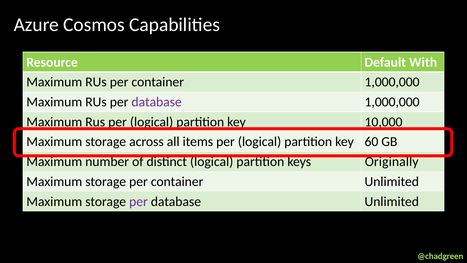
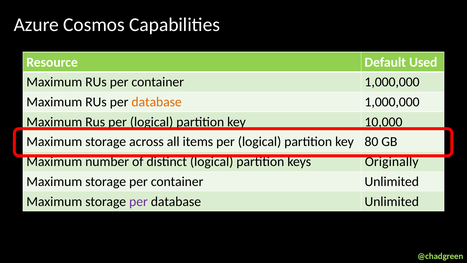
With: With -> Used (423, 62)
database colour: purple -> orange (157, 102)
60: 60 -> 80 (371, 142)
